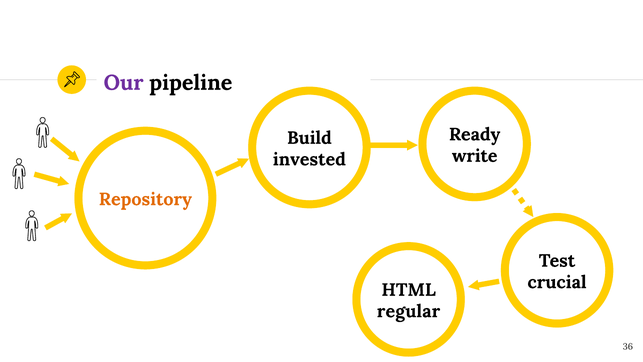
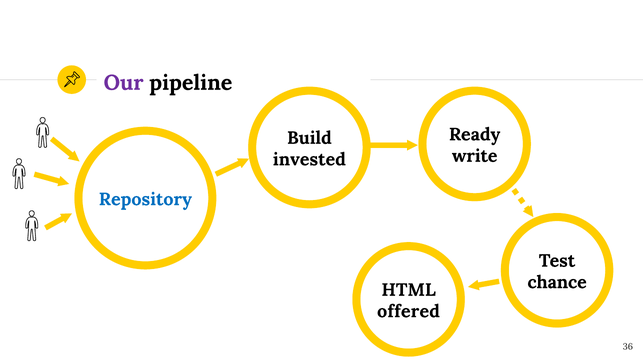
Repository colour: orange -> blue (145, 199)
crucial: crucial -> chance (557, 282)
regular: regular -> offered (408, 311)
